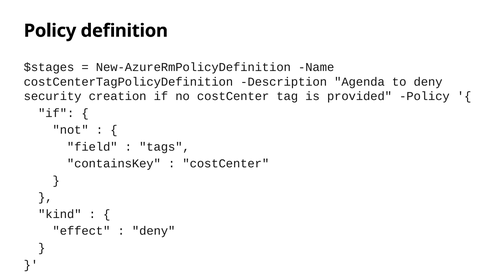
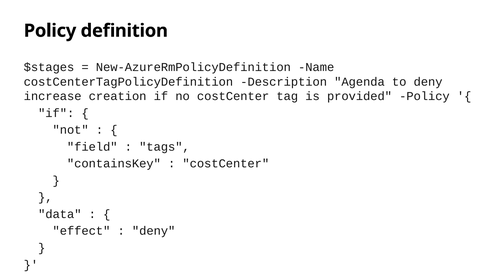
security: security -> increase (53, 96)
kind: kind -> data (60, 214)
